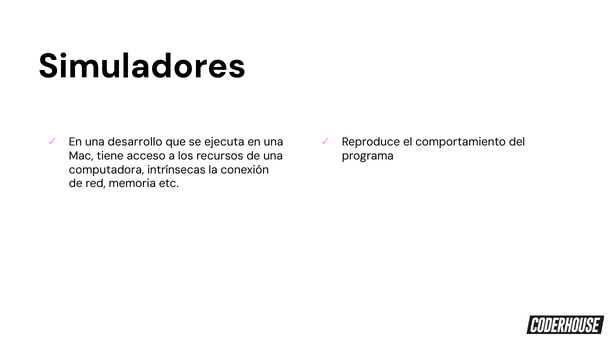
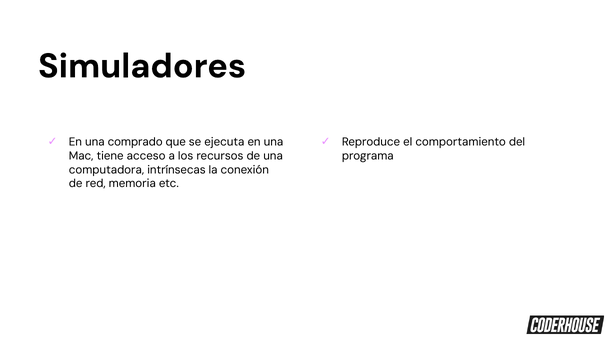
desarrollo: desarrollo -> comprado (135, 142)
